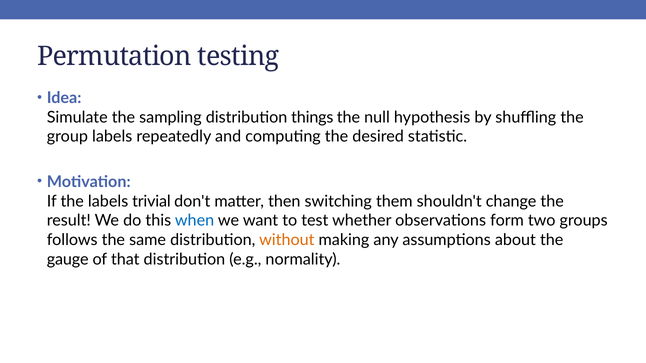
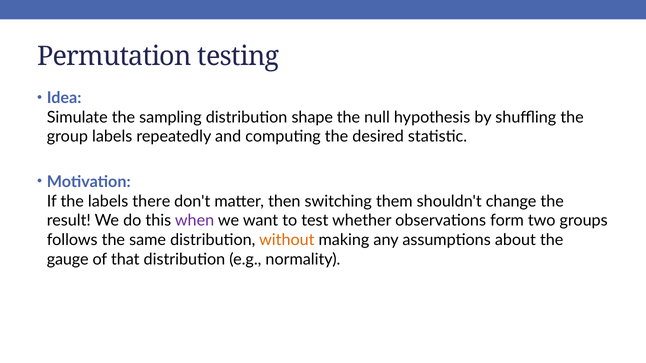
things: things -> shape (312, 117)
trivial: trivial -> there (151, 201)
when colour: blue -> purple (195, 221)
